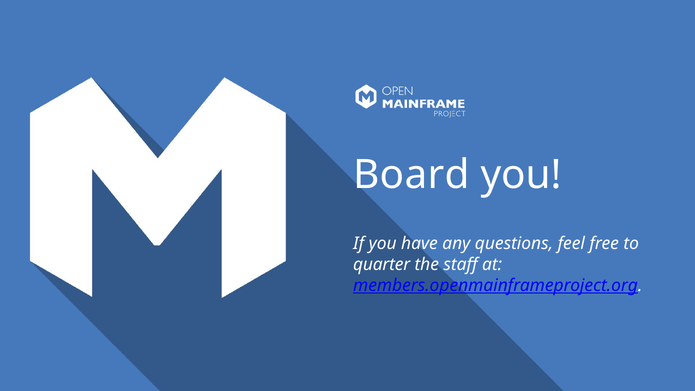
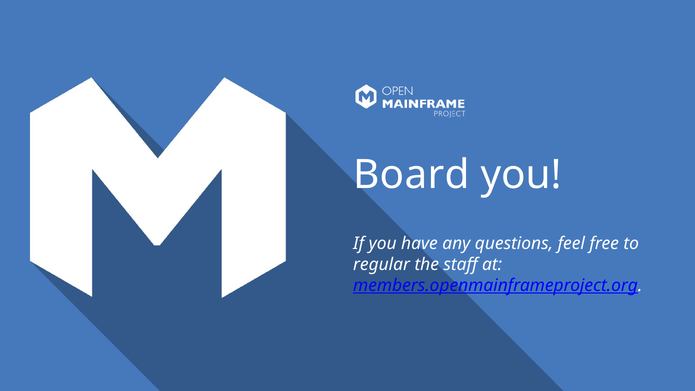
quarter: quarter -> regular (382, 264)
